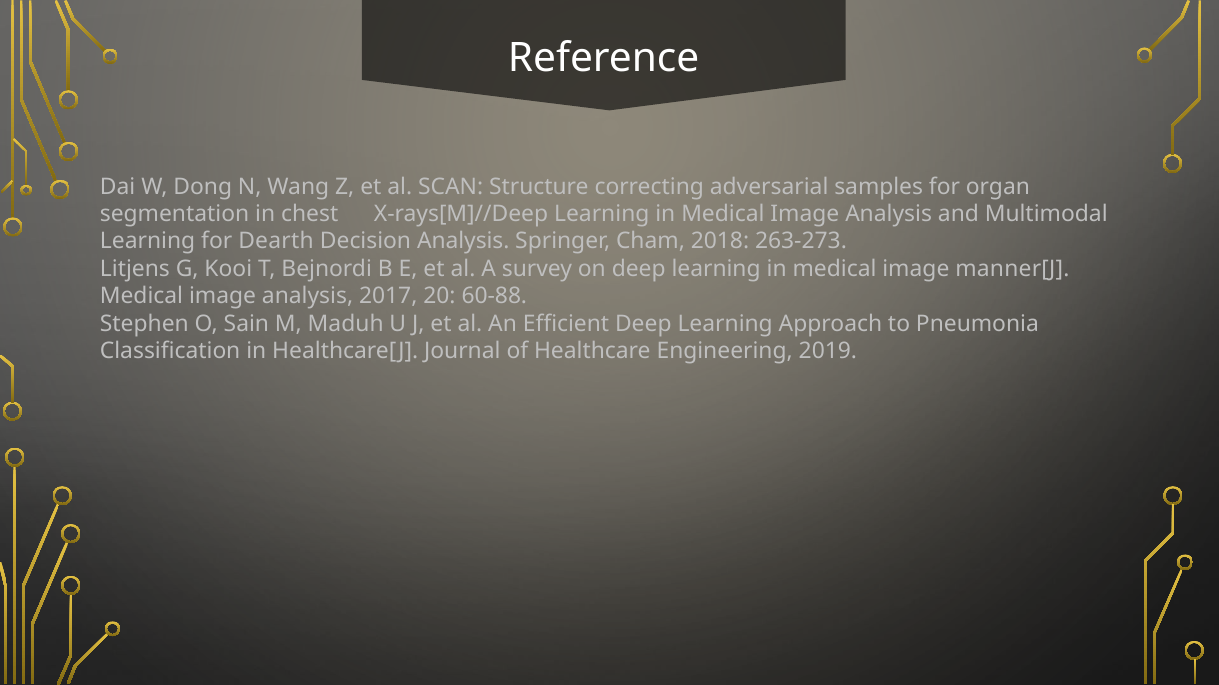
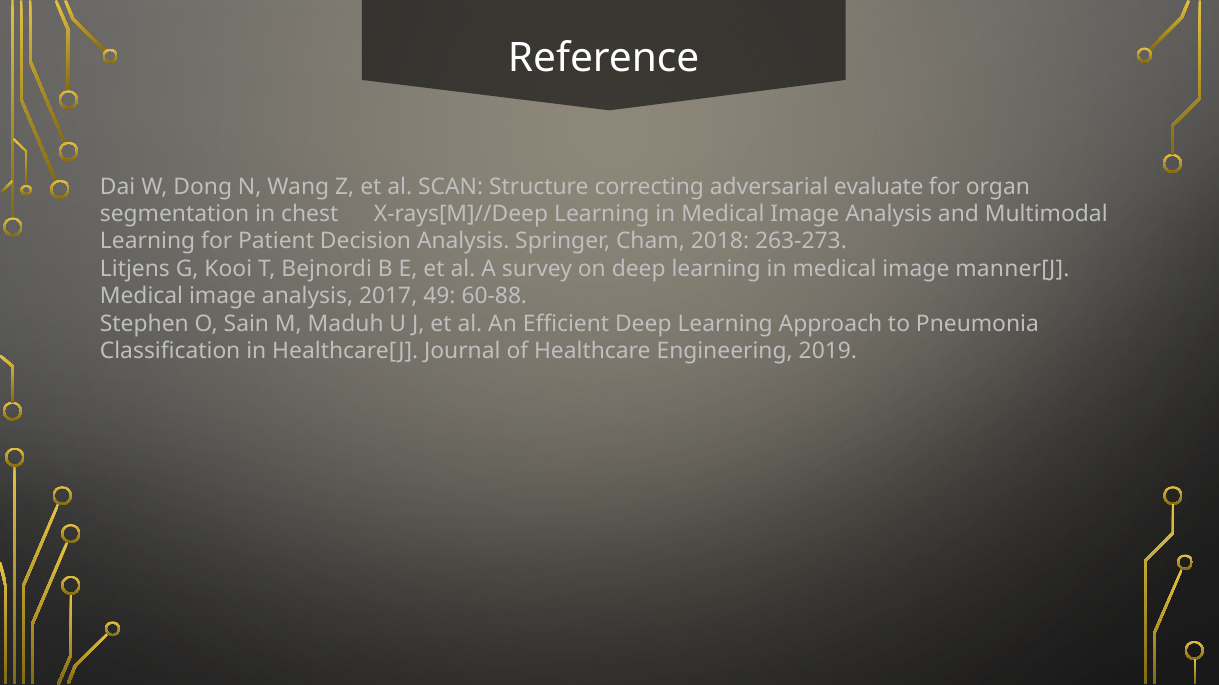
samples: samples -> evaluate (879, 187)
Dearth: Dearth -> Patient (276, 242)
20: 20 -> 49 (439, 296)
